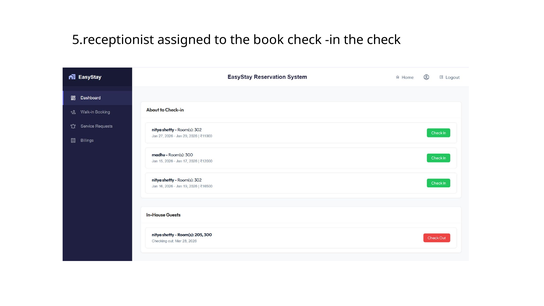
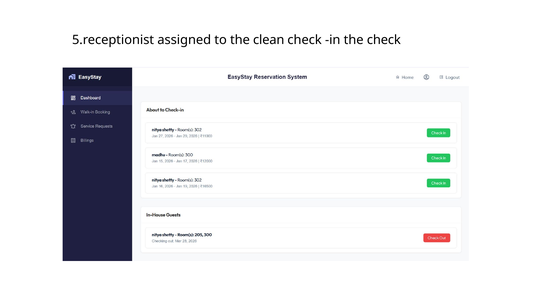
book: book -> clean (269, 40)
